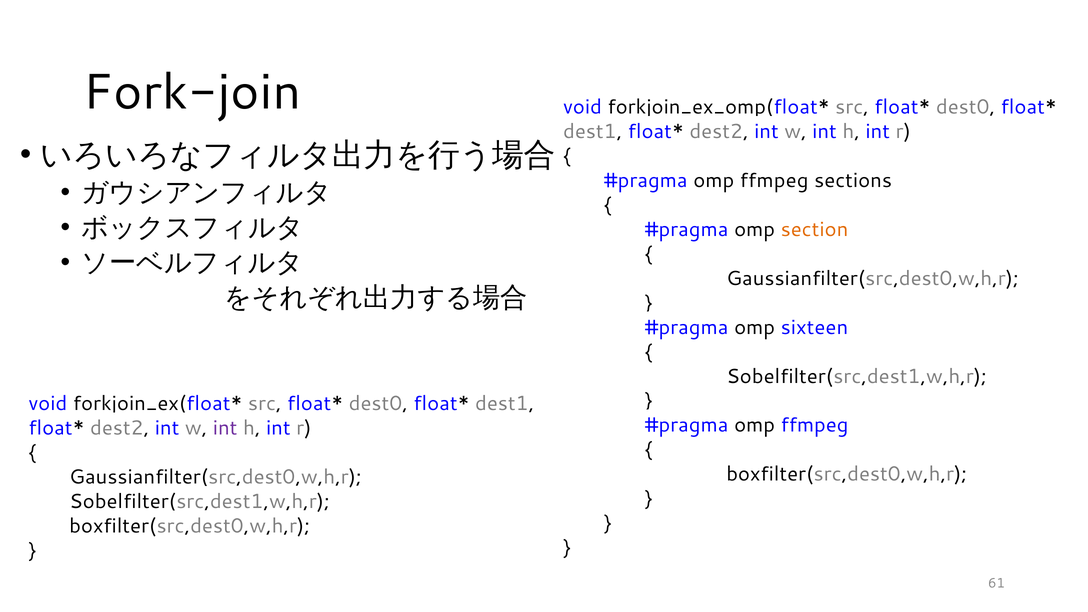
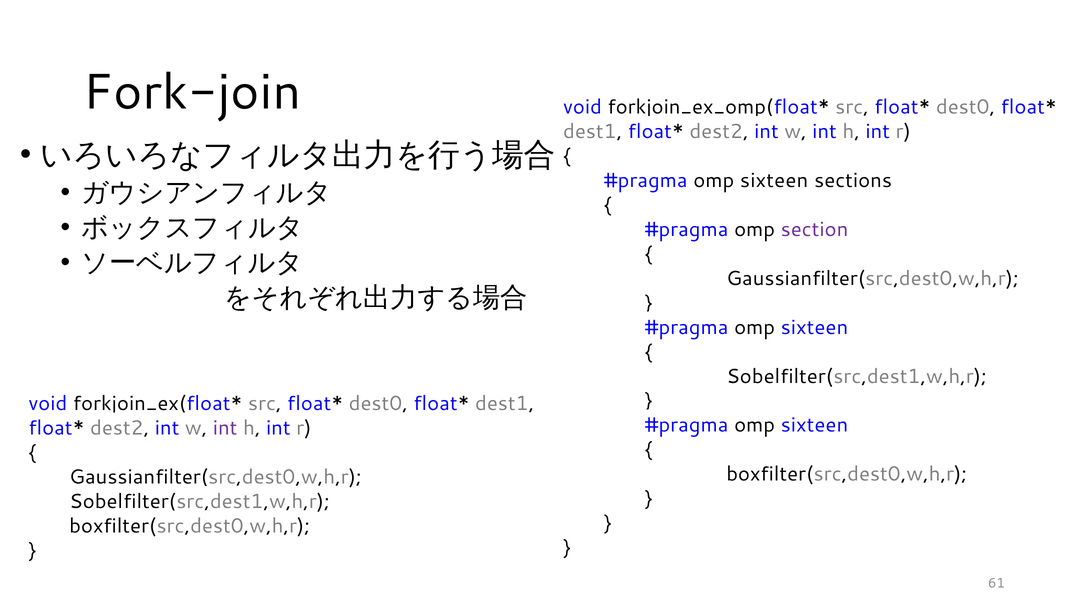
ffmpeg: ffmpeg -> sixteen (774, 180)
section colour: orange -> purple (815, 229)
ffmpeg: ffmpeg -> sixteen (814, 425)
